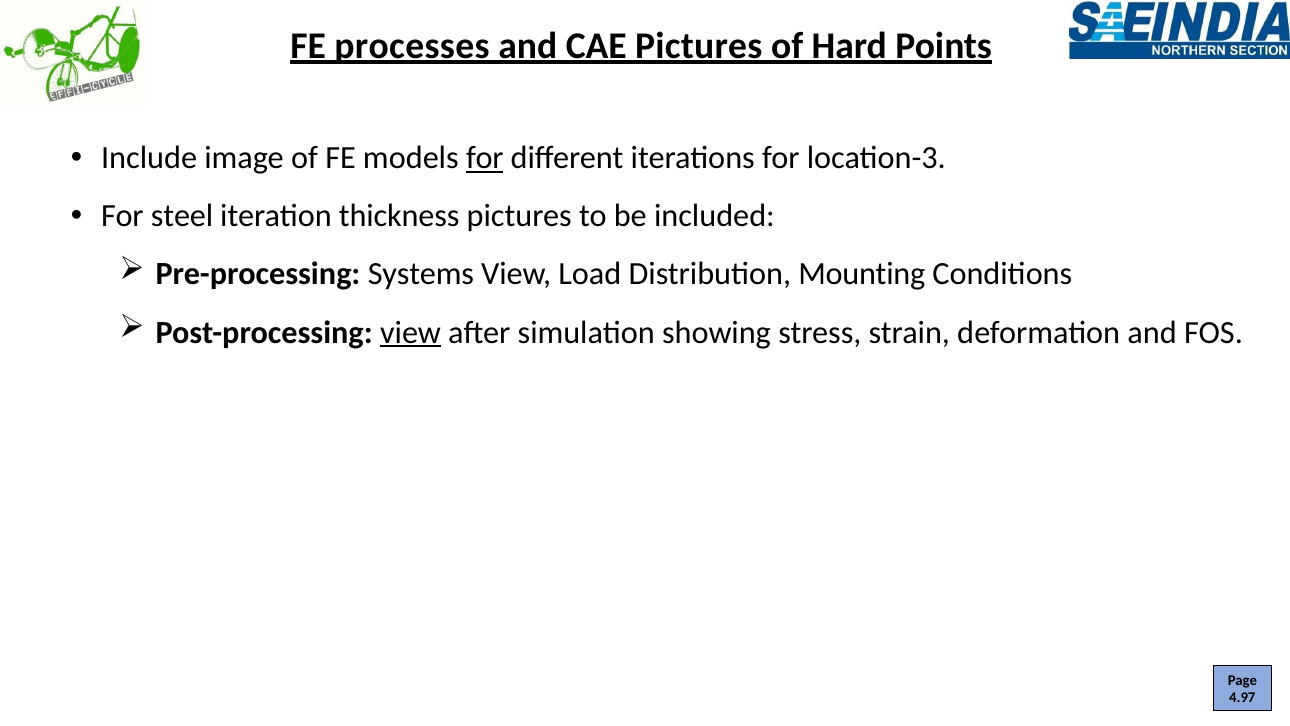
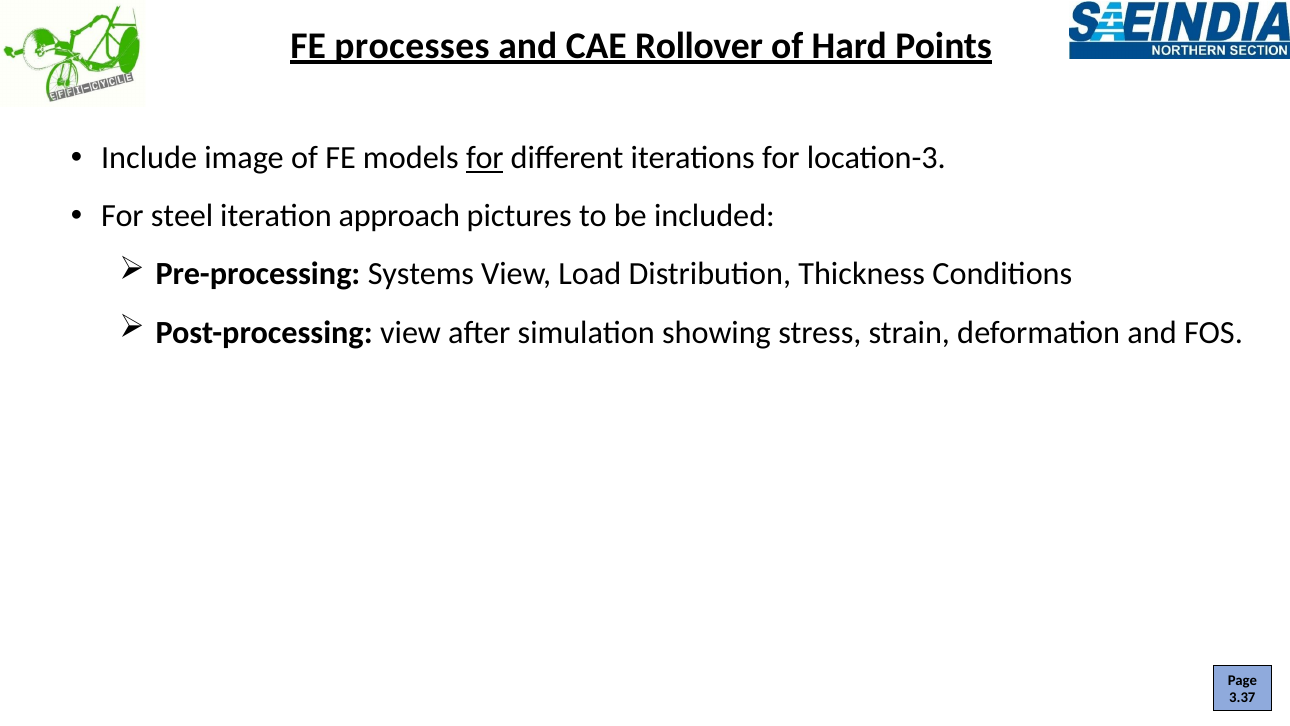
CAE Pictures: Pictures -> Rollover (699, 46)
thickness: thickness -> approach (399, 216)
Mounting: Mounting -> Thickness (862, 274)
view underline: present -> none (411, 332)
4.97: 4.97 -> 3.37 (1242, 698)
